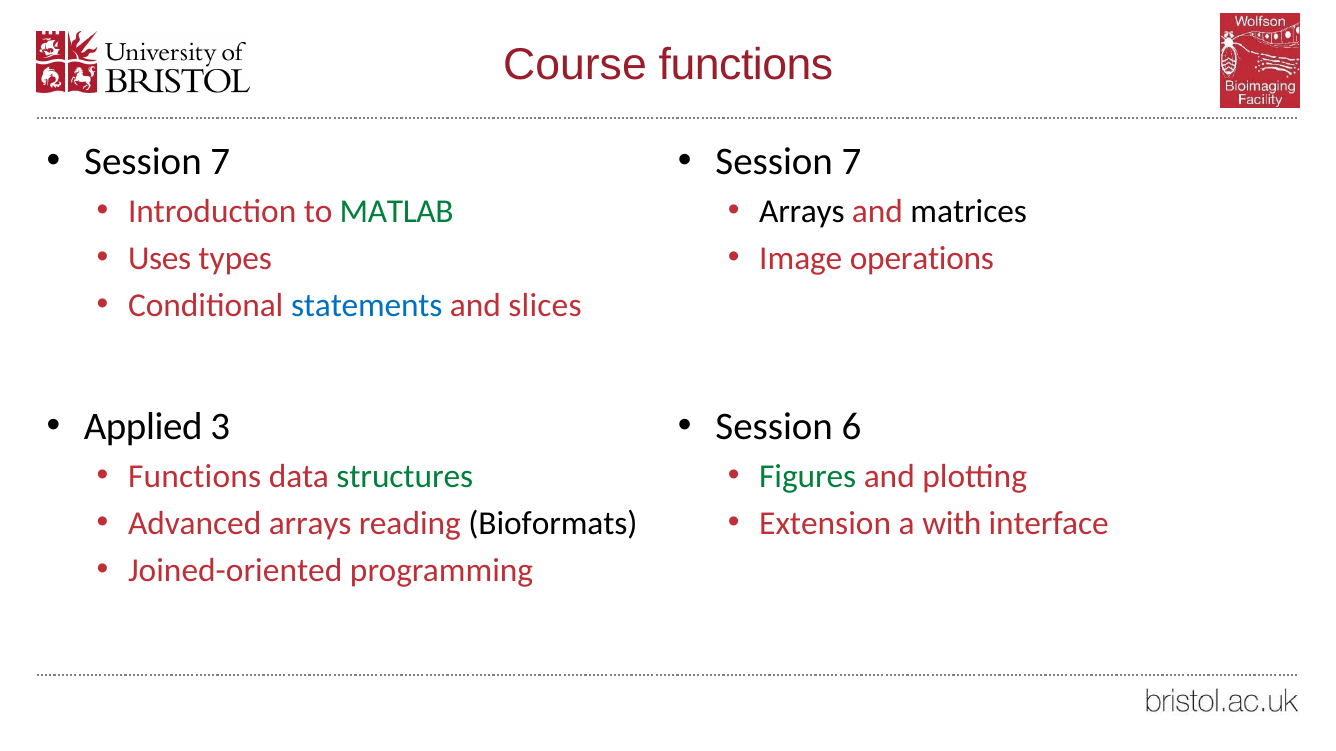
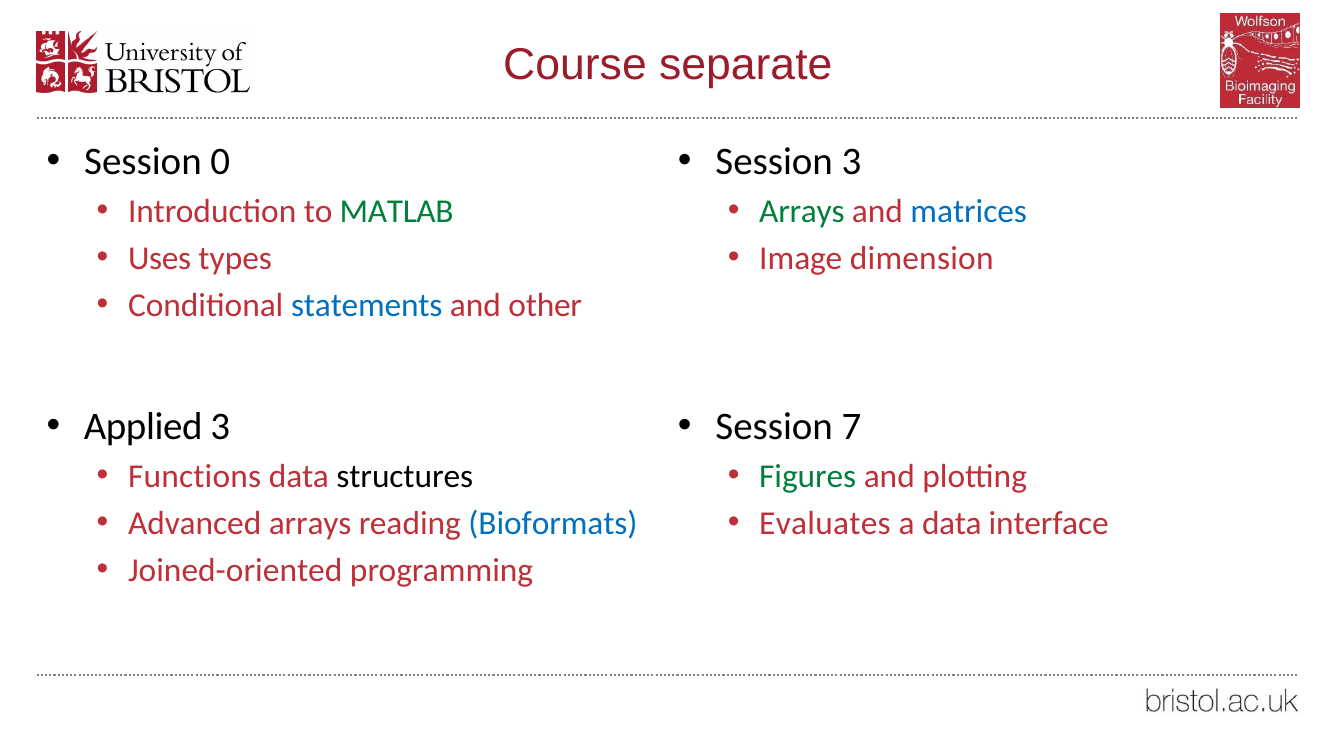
Course functions: functions -> separate (746, 65)
7: 7 -> 0 (220, 162)
7: 7 -> 3 (851, 162)
Arrays colour: black -> green (802, 212)
matrices colour: black -> blue (969, 212)
operations: operations -> dimension (922, 259)
slices: slices -> other (545, 305)
6: 6 -> 7 (851, 427)
structures colour: green -> black (405, 477)
Bioformats colour: black -> blue (553, 524)
Extension: Extension -> Evaluates (825, 524)
a with: with -> data (952, 524)
